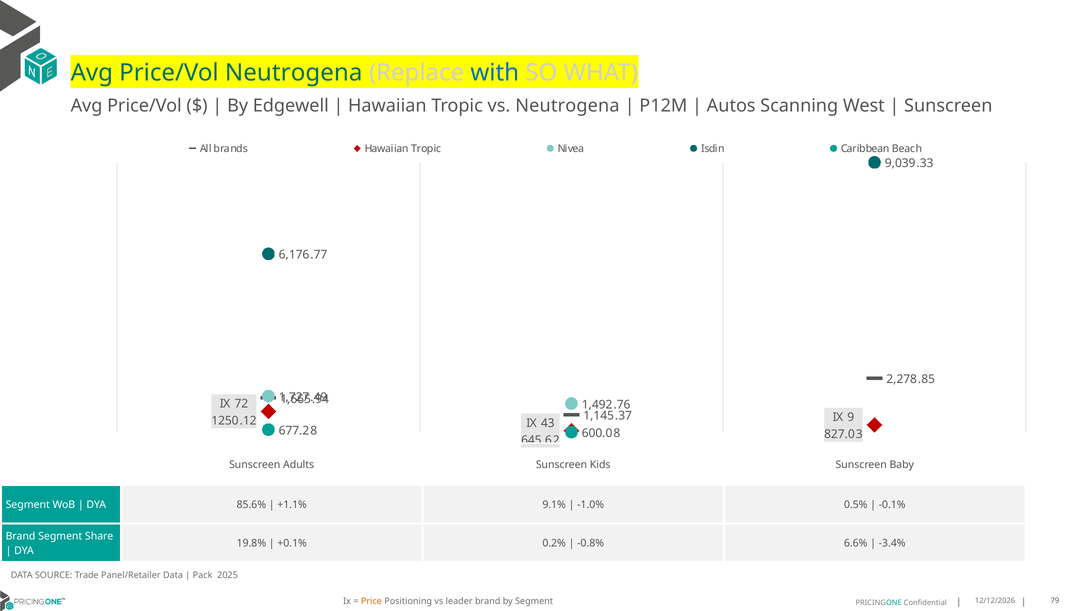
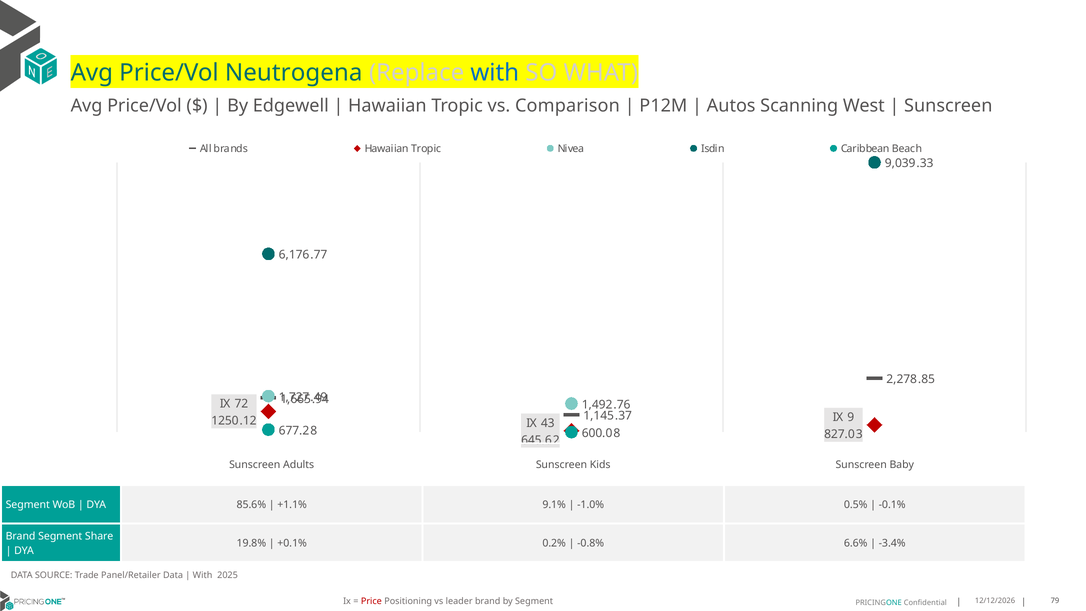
vs Neutrogena: Neutrogena -> Comparison (567, 106)
Pack: Pack -> With (203, 575)
Price colour: orange -> red (371, 601)
